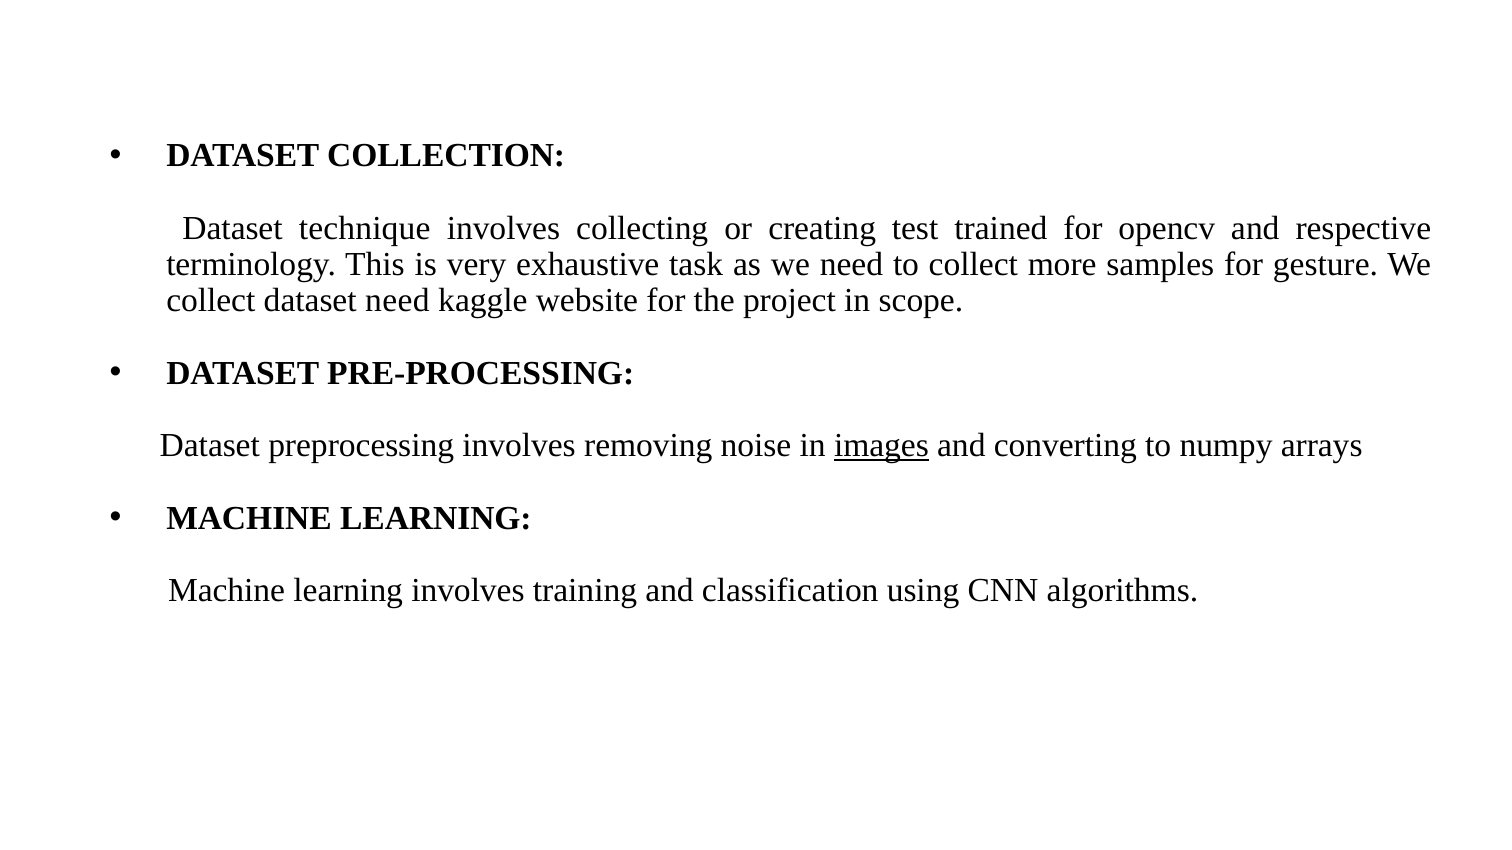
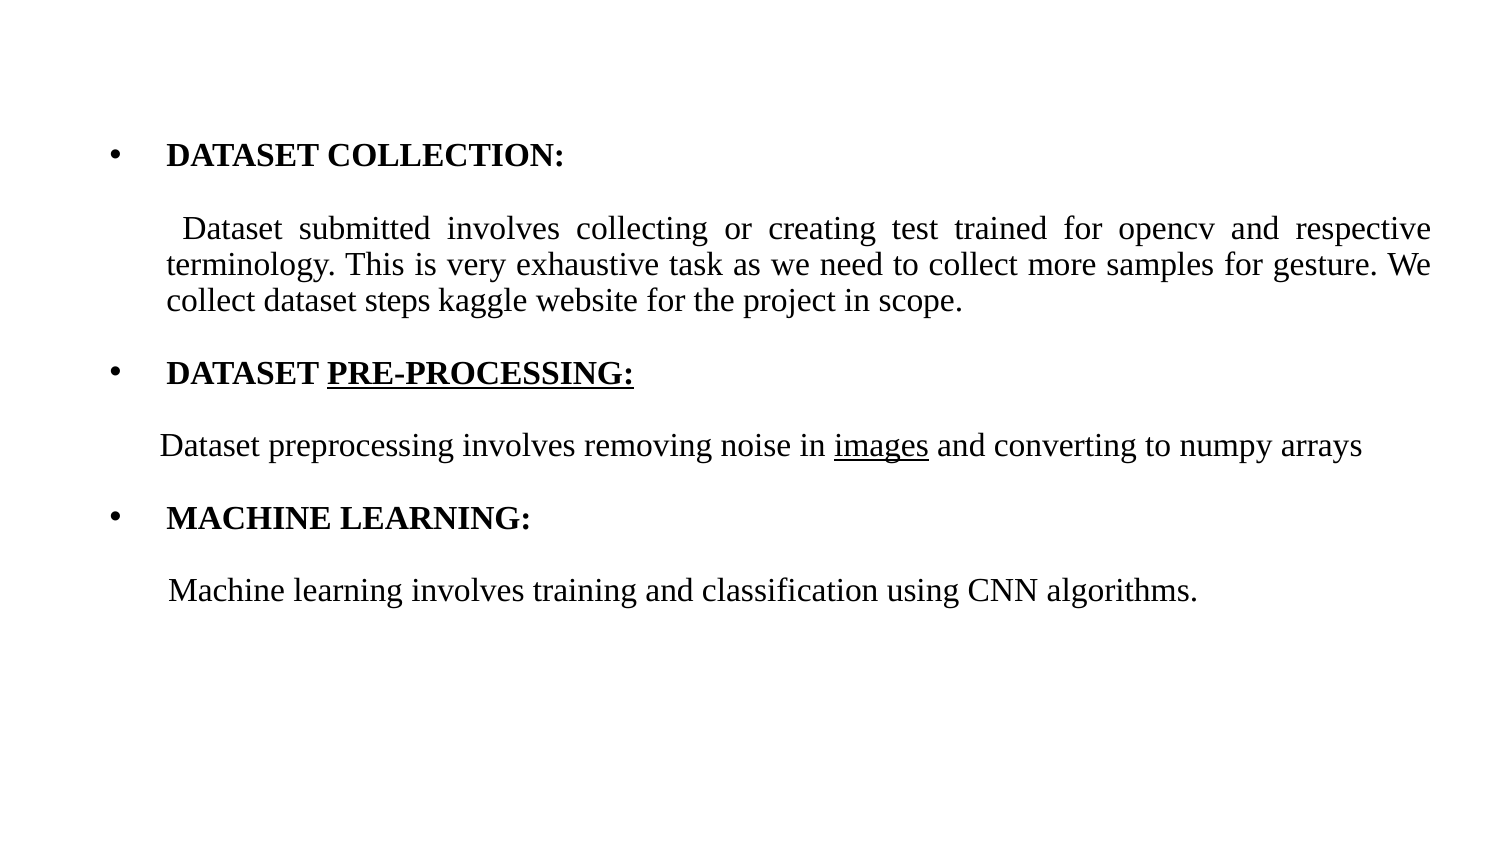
technique: technique -> submitted (365, 228)
dataset need: need -> steps (398, 301)
PRE-PROCESSING underline: none -> present (481, 373)
